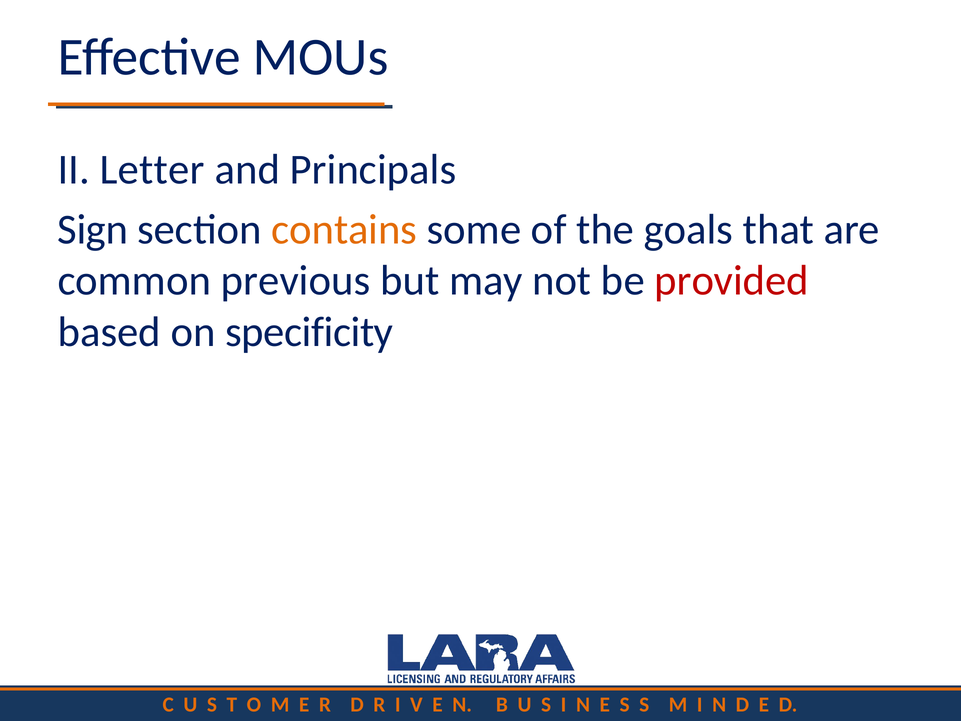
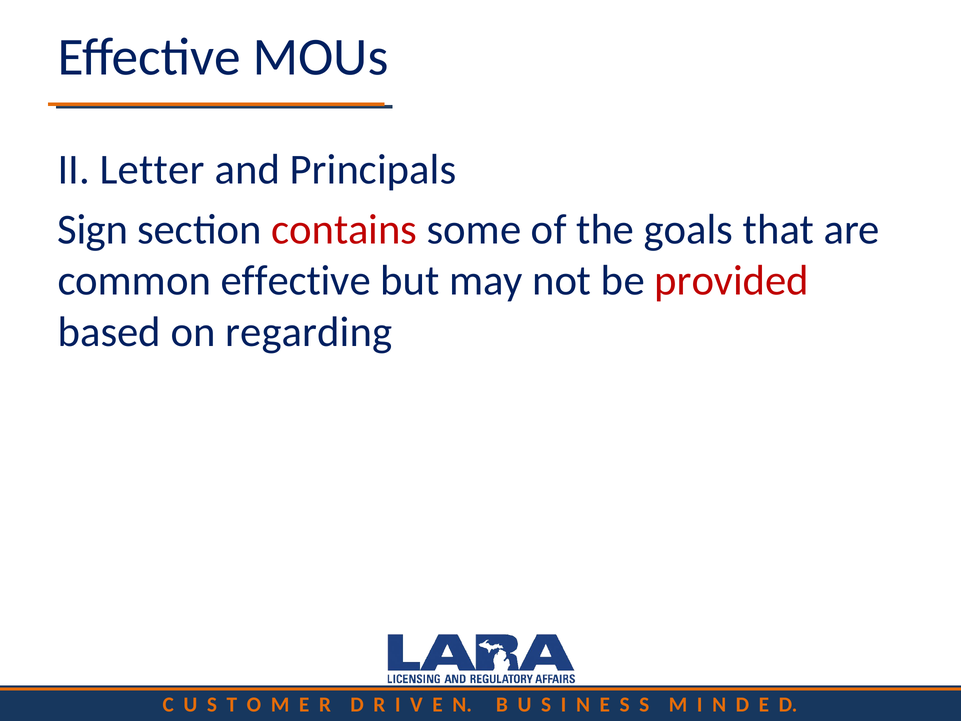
contains colour: orange -> red (344, 229)
common previous: previous -> effective (296, 281)
specificity: specificity -> regarding (309, 332)
